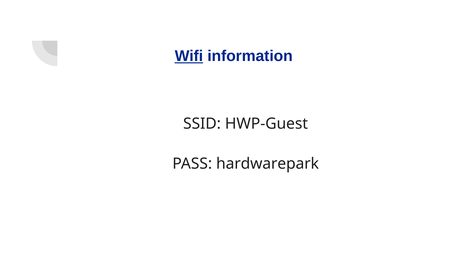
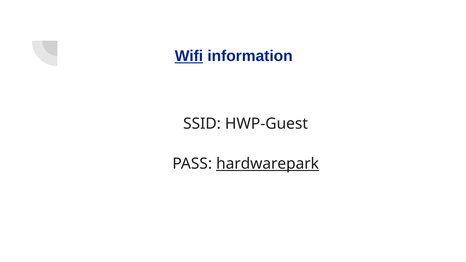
hardwarepark underline: none -> present (268, 164)
